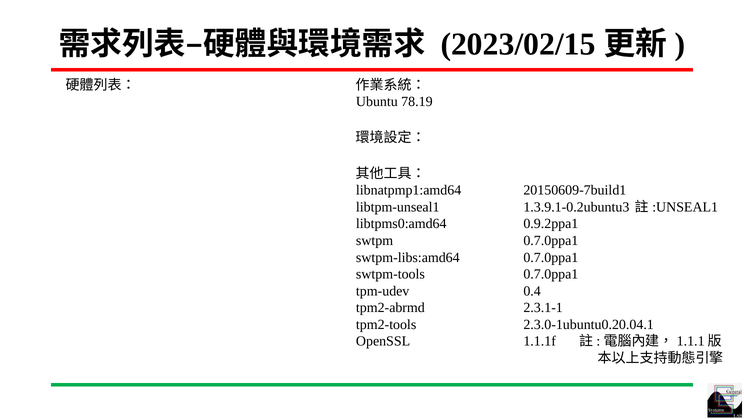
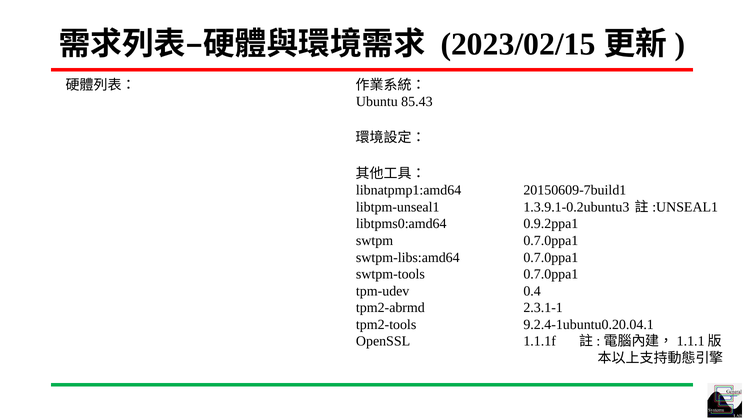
78.19: 78.19 -> 85.43 (417, 102)
2.3.0-1ubuntu0.20.04.1: 2.3.0-1ubuntu0.20.04.1 -> 9.2.4-1ubuntu0.20.04.1 (589, 324)
